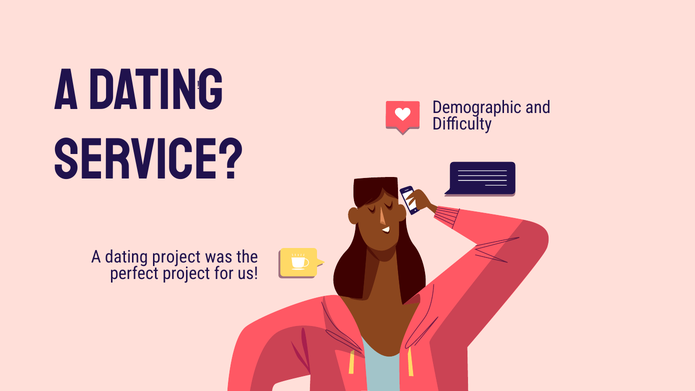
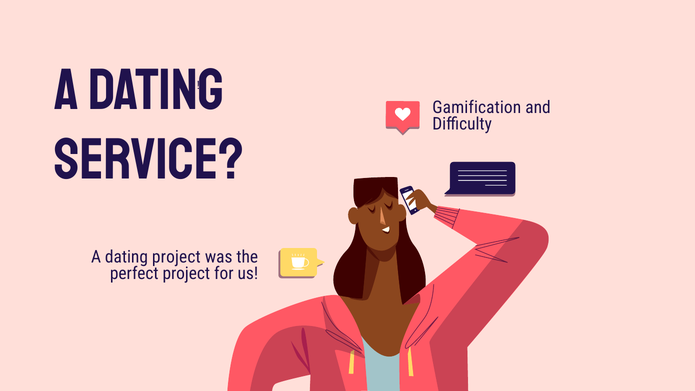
Demographic: Demographic -> Gamification (477, 108)
